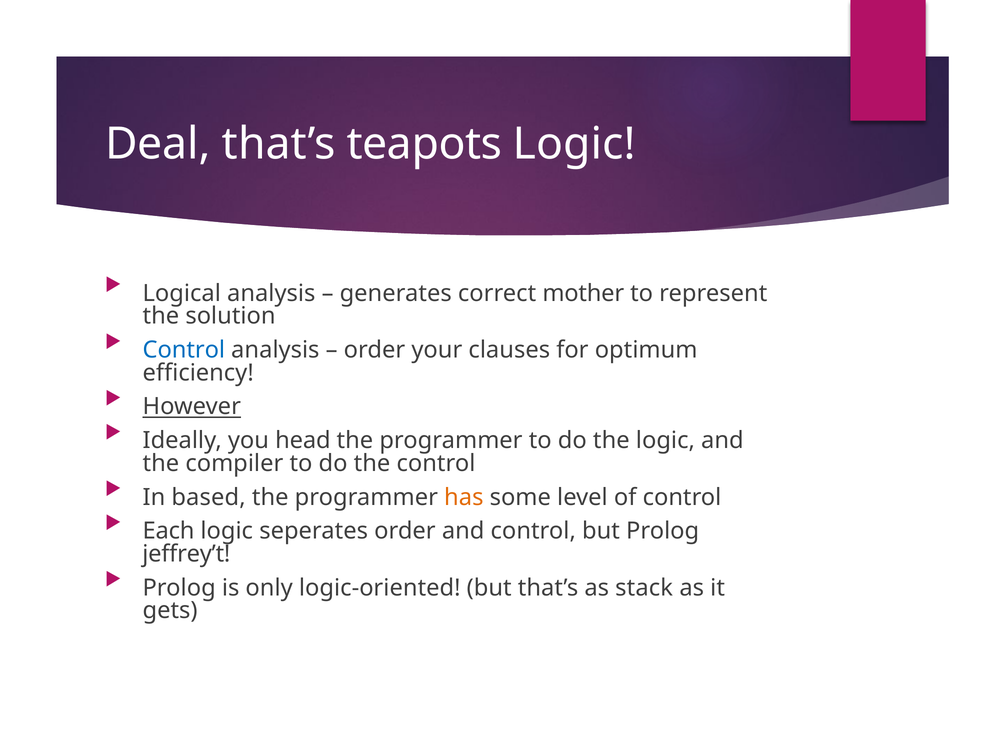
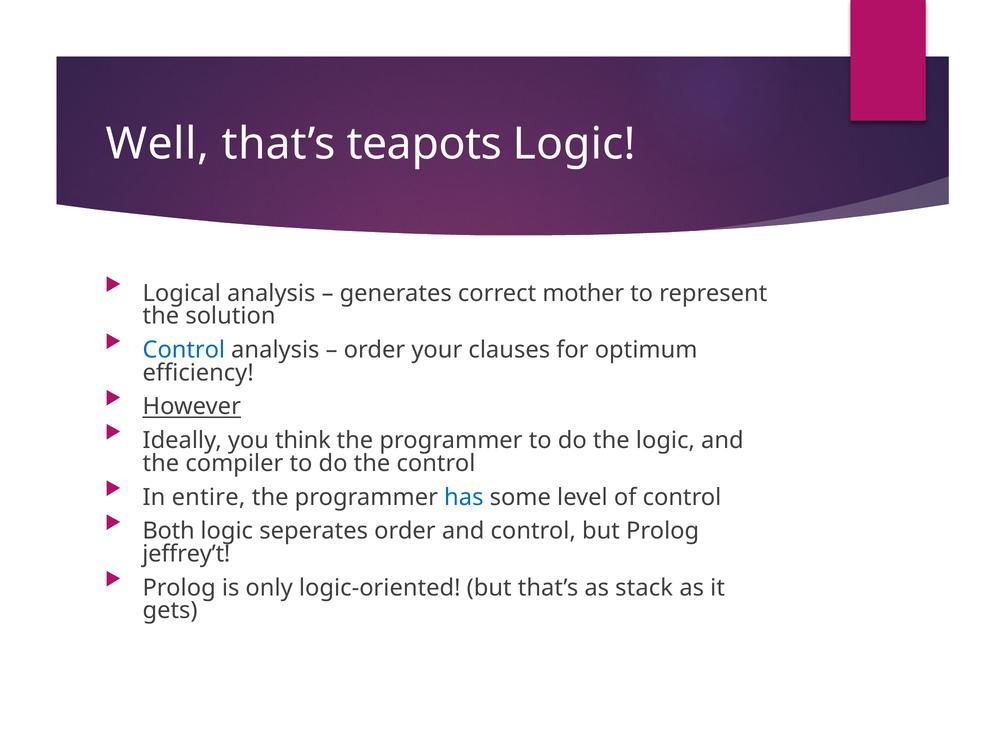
Deal: Deal -> Well (157, 144)
head: head -> think (303, 441)
based: based -> entire (208, 497)
has colour: orange -> blue (464, 497)
Each: Each -> Both (169, 531)
